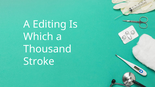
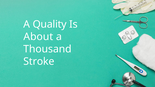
Editing: Editing -> Quality (50, 24)
Which: Which -> About (38, 37)
